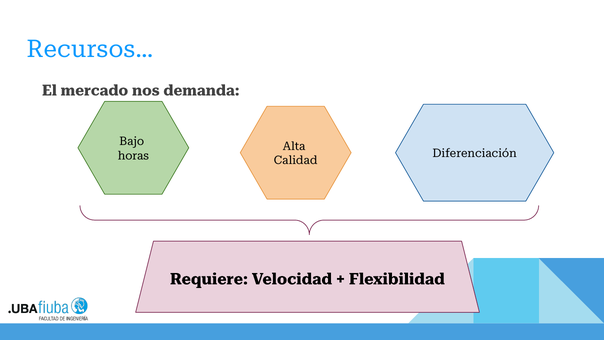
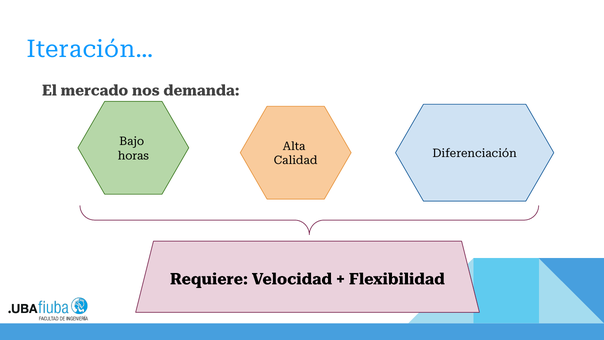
Recursos…: Recursos… -> Iteración… (90, 49)
